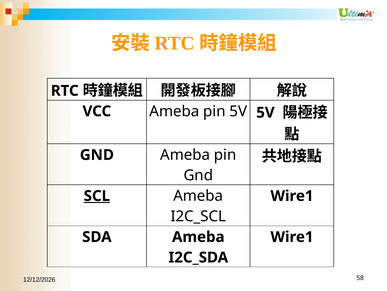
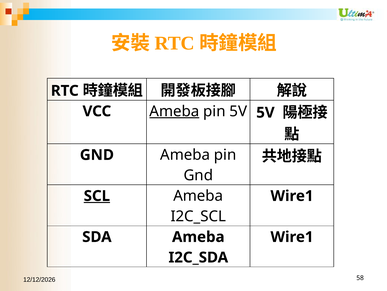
Ameba underline: none -> present (174, 111)
